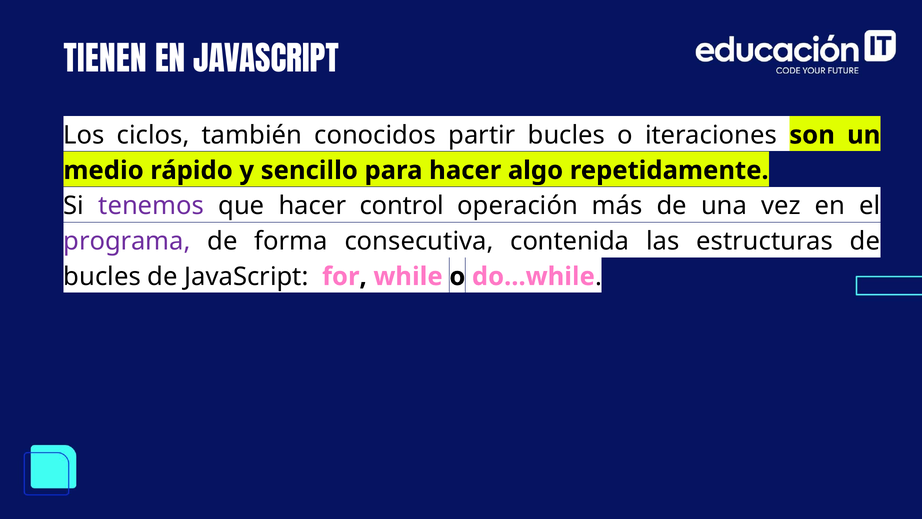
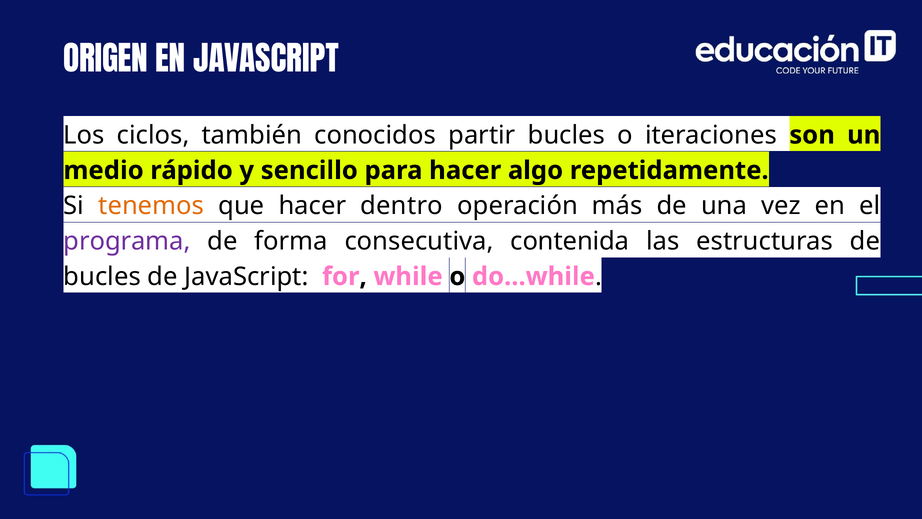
TIENEN: TIENEN -> ORIGEN (106, 61)
tenemos colour: purple -> orange (151, 206)
control: control -> dentro (402, 206)
